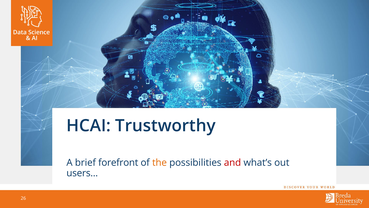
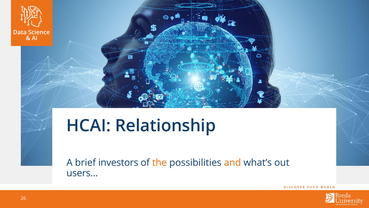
Trustworthy: Trustworthy -> Relationship (166, 126)
forefront: forefront -> investors (118, 162)
and colour: red -> orange (232, 162)
